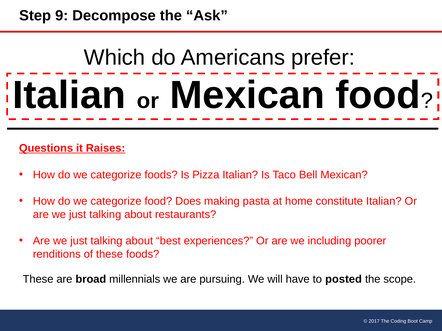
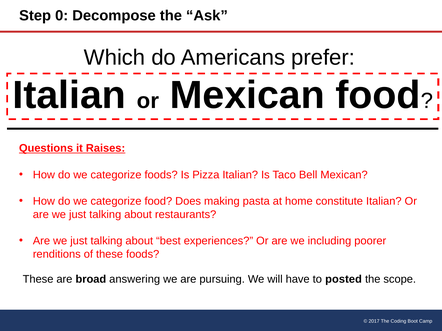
9: 9 -> 0 (62, 16)
millennials: millennials -> answering (135, 280)
